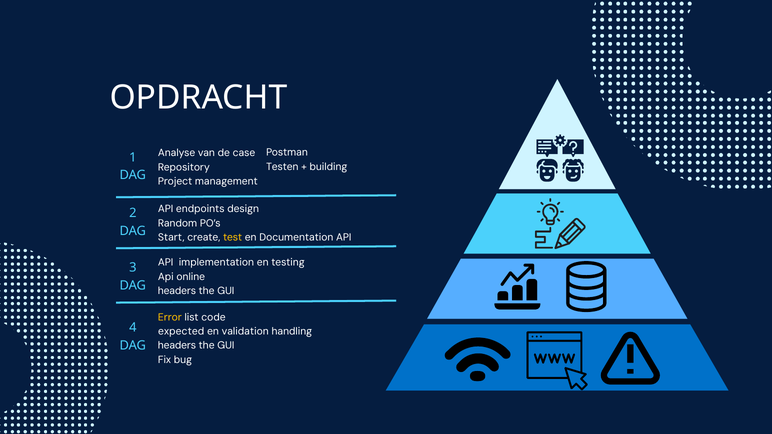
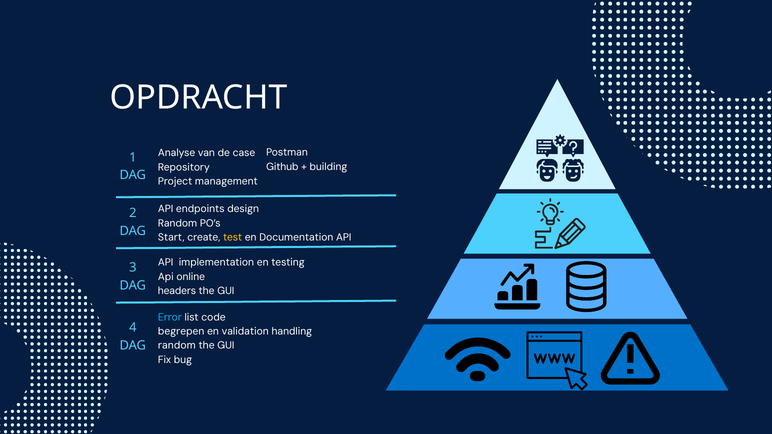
Testen: Testen -> Github (282, 167)
Error colour: yellow -> light blue (170, 317)
expected: expected -> begrepen (181, 332)
headers: headers -> random (177, 346)
